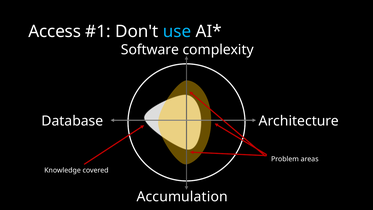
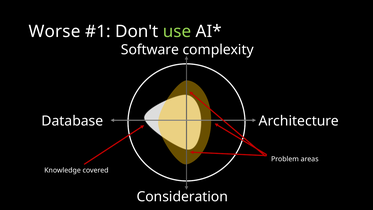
Access: Access -> Worse (55, 31)
use colour: light blue -> light green (177, 31)
Accumulation: Accumulation -> Consideration (182, 197)
